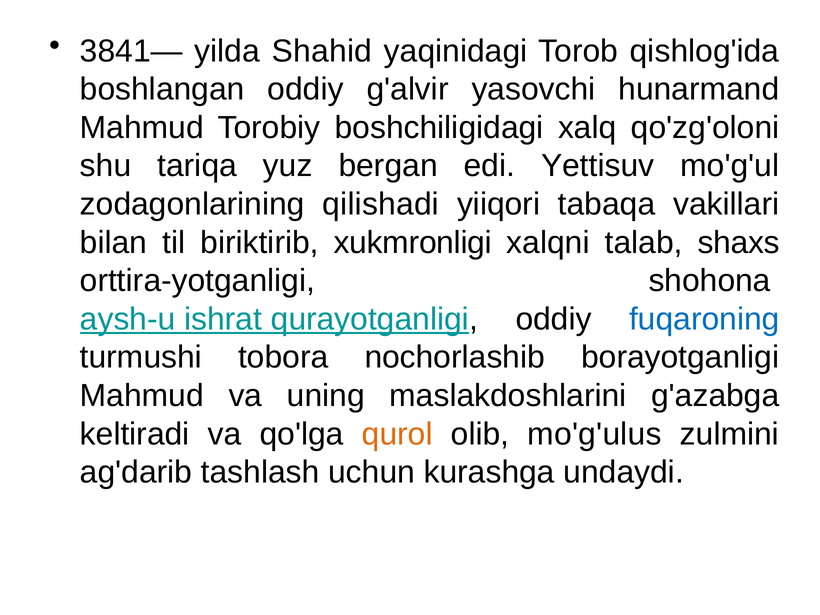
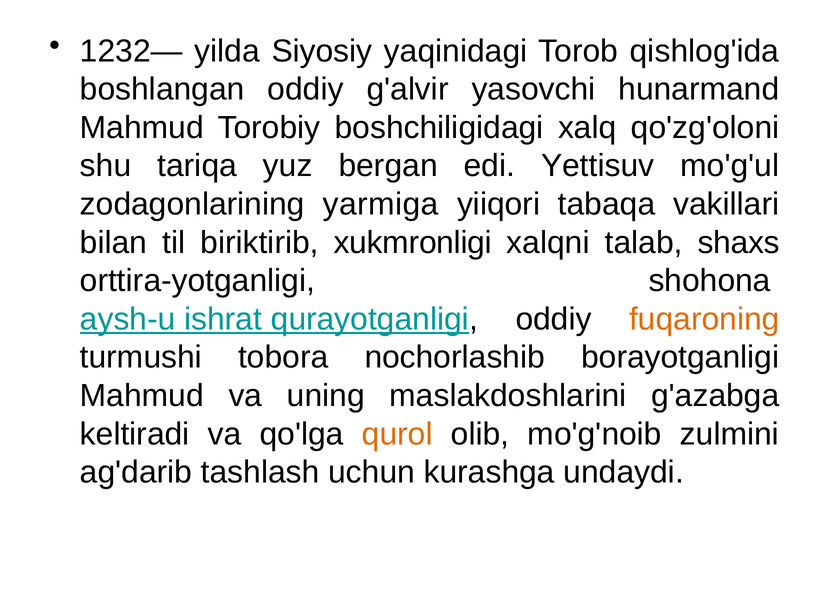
3841—: 3841— -> 1232— (131, 51)
Shahid: Shahid -> Siyosiy (322, 51)
qilishadi: qilishadi -> yarmiga (381, 204)
fuqaroning colour: blue -> orange (704, 319)
mo'g'ulus: mo'g'ulus -> mo'g'noib (595, 434)
